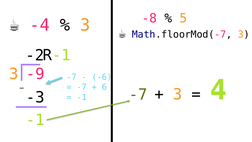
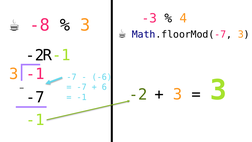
-4: -4 -> -8 (40, 25)
-8: -8 -> -3 (149, 18)
5: 5 -> 4 (183, 18)
-9: -9 -> -1 (35, 74)
4: 4 -> 3 (218, 90)
-7: -7 -> -2 (138, 94)
-3: -3 -> -7 (35, 97)
